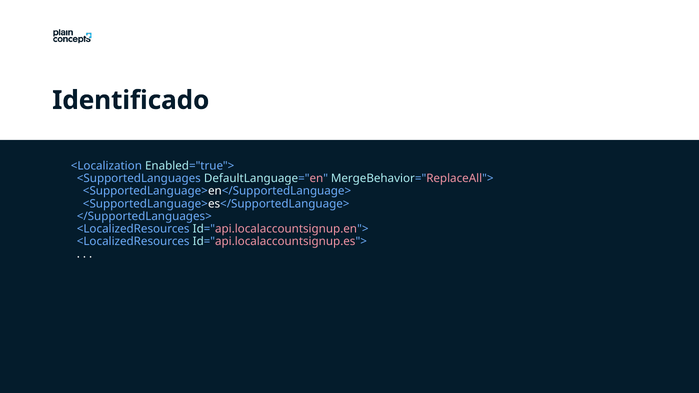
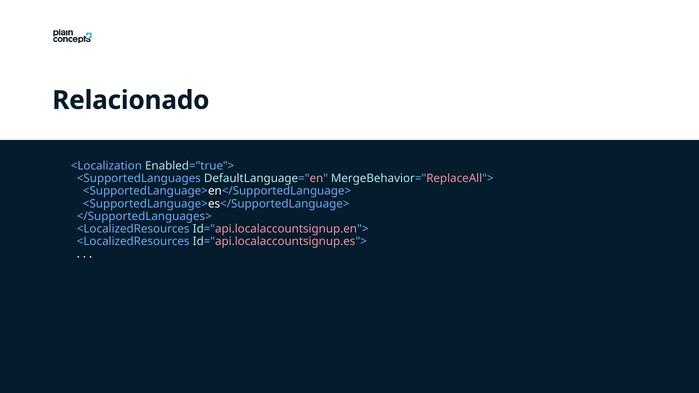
Identificado: Identificado -> Relacionado (131, 100)
